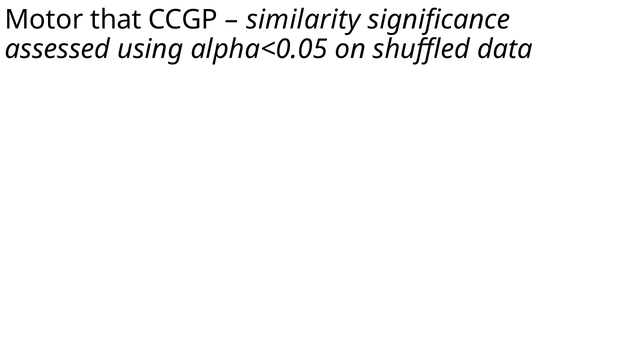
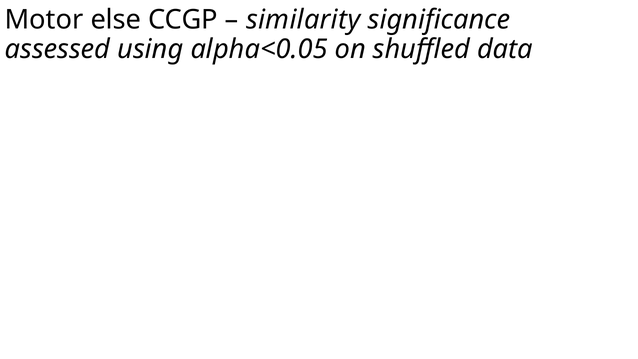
that: that -> else (116, 20)
